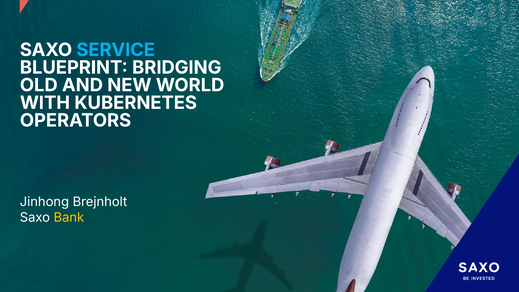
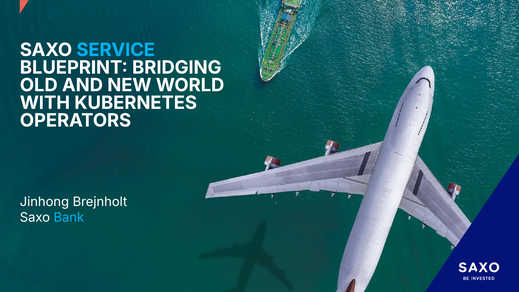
Bank colour: yellow -> light blue (69, 218)
